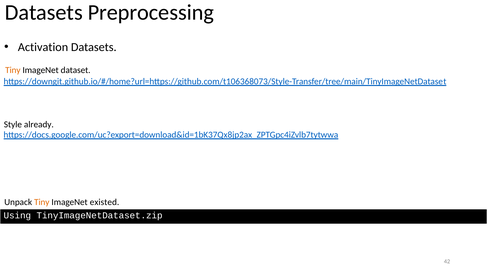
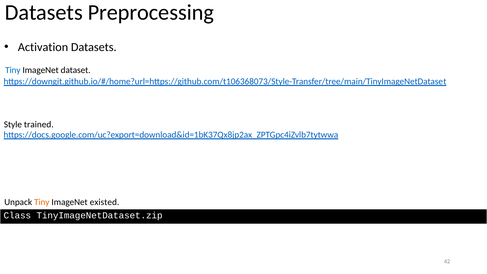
Tiny colour: orange -> blue (13, 70)
already: already -> trained (39, 124)
Using: Using -> Class (17, 215)
